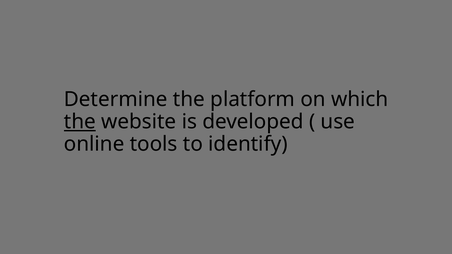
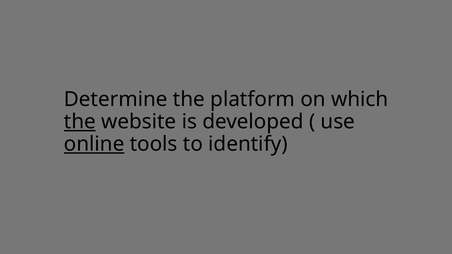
online underline: none -> present (94, 144)
